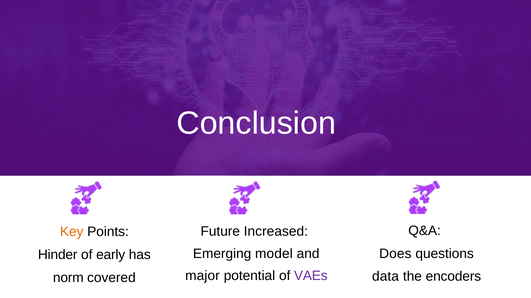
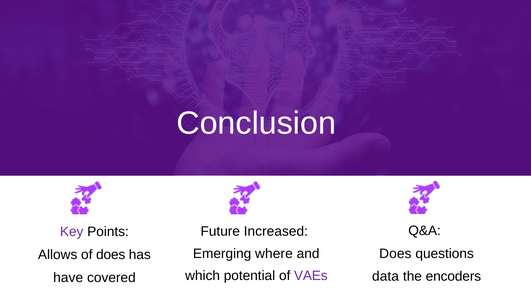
Key colour: orange -> purple (72, 232)
model: model -> where (274, 254)
Hinder: Hinder -> Allows (58, 255)
of early: early -> does (111, 255)
major: major -> which (203, 276)
norm: norm -> have (68, 278)
